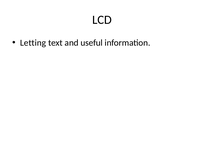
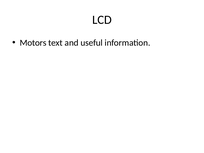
Letting: Letting -> Motors (33, 43)
